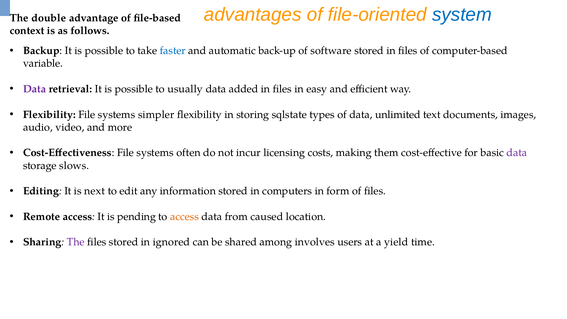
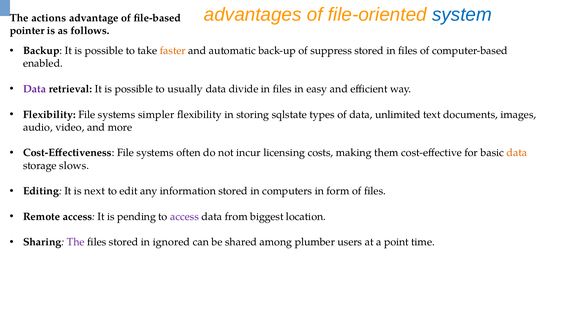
double: double -> actions (49, 18)
context: context -> pointer (27, 31)
faster colour: blue -> orange (173, 51)
software: software -> suppress (331, 51)
variable: variable -> enabled (43, 63)
added: added -> divide (244, 89)
data colour: purple -> orange (517, 153)
access colour: orange -> purple (185, 217)
caused: caused -> biggest (267, 217)
involves: involves -> plumber (315, 242)
yield: yield -> point (396, 242)
